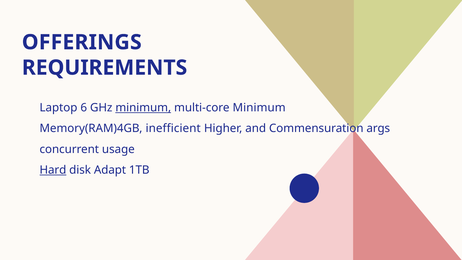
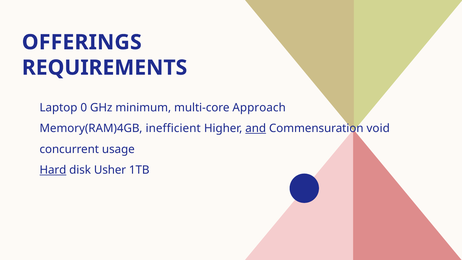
6: 6 -> 0 (84, 108)
minimum underline: present -> none (143, 108)
multi-core Minimum: Minimum -> Approach (259, 108)
and underline: none -> present (256, 128)
args: args -> void (378, 128)
Adapt: Adapt -> Usher (110, 170)
